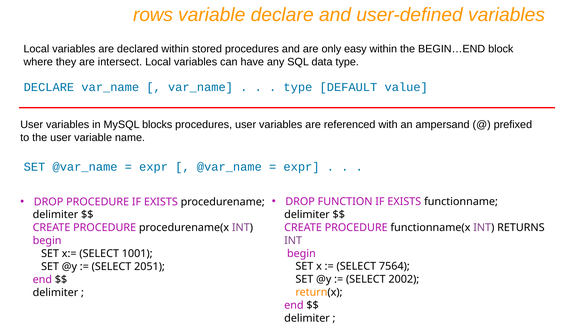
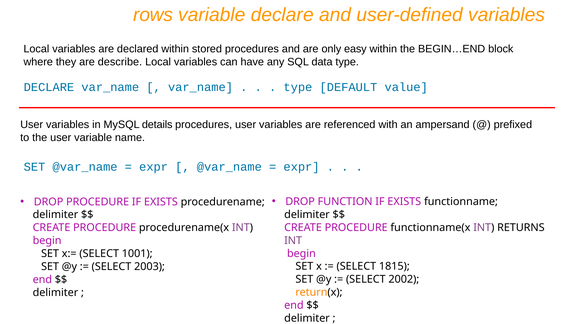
intersect: intersect -> describe (120, 62)
blocks: blocks -> details (157, 125)
7564: 7564 -> 1815 (394, 266)
2051: 2051 -> 2003 (149, 267)
